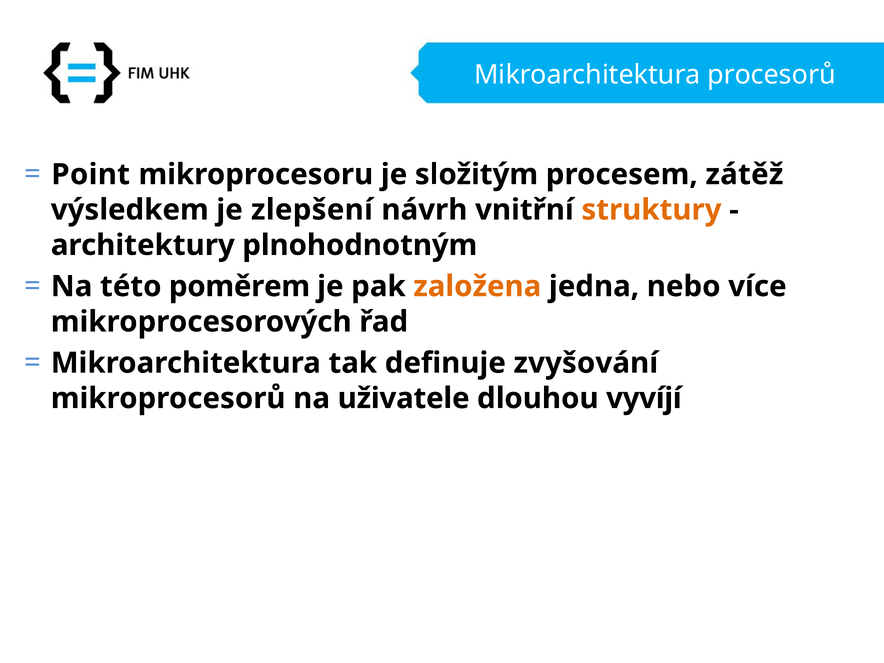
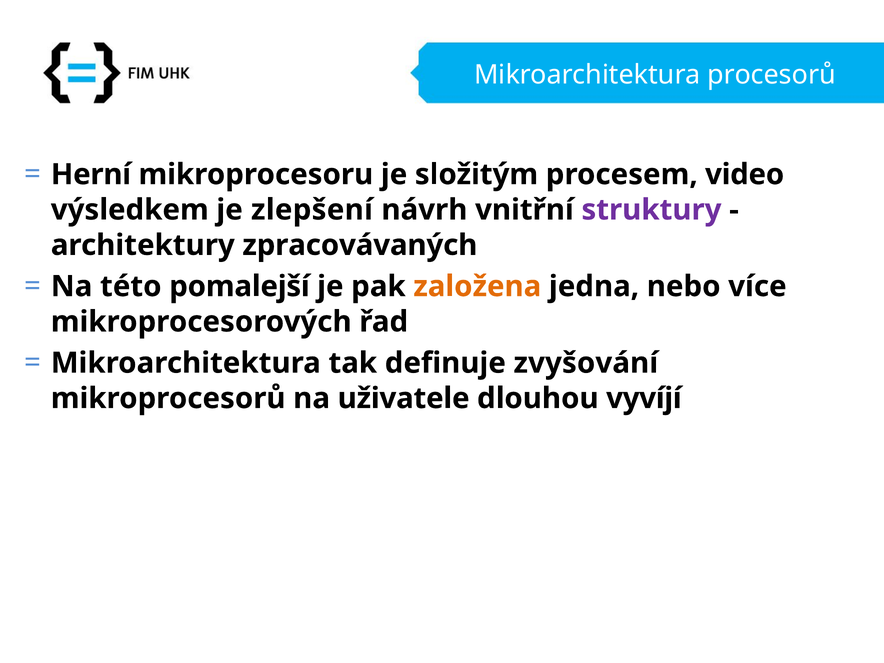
Point: Point -> Herní (91, 174)
zátěž: zátěž -> video (745, 174)
struktury colour: orange -> purple (651, 210)
plnohodnotným: plnohodnotným -> zpracovávaných (360, 245)
poměrem: poměrem -> pomalejší (239, 286)
